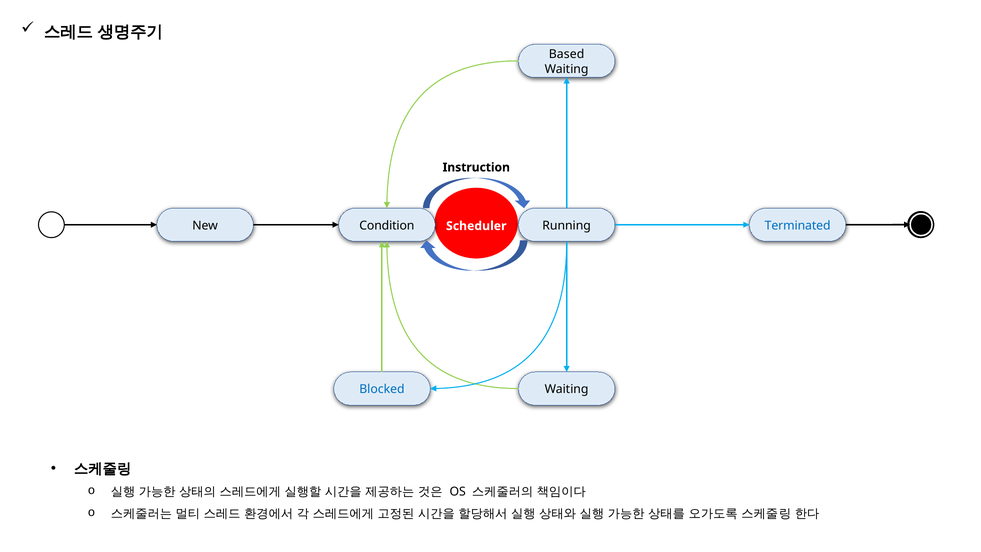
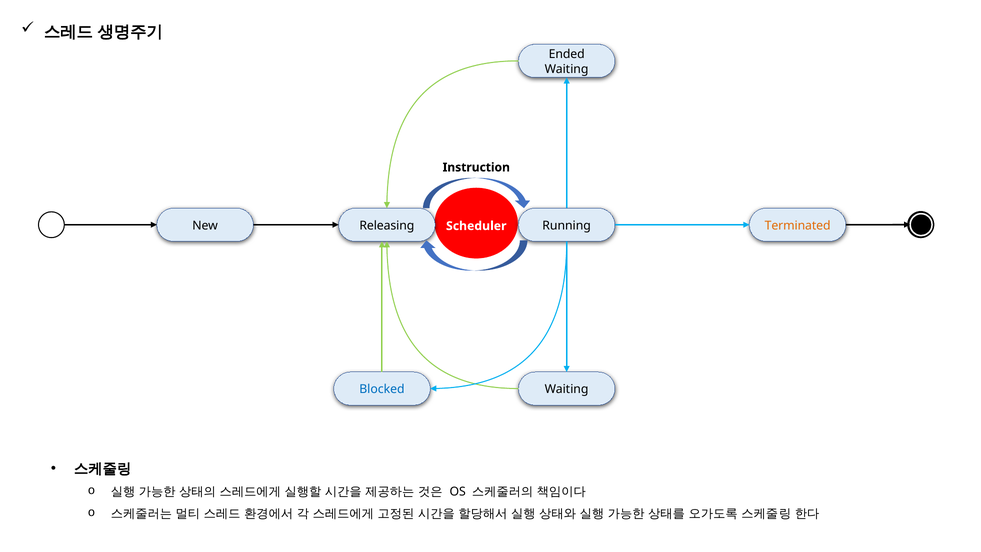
Based: Based -> Ended (567, 54)
Condition: Condition -> Releasing (387, 225)
Terminated colour: blue -> orange (798, 225)
